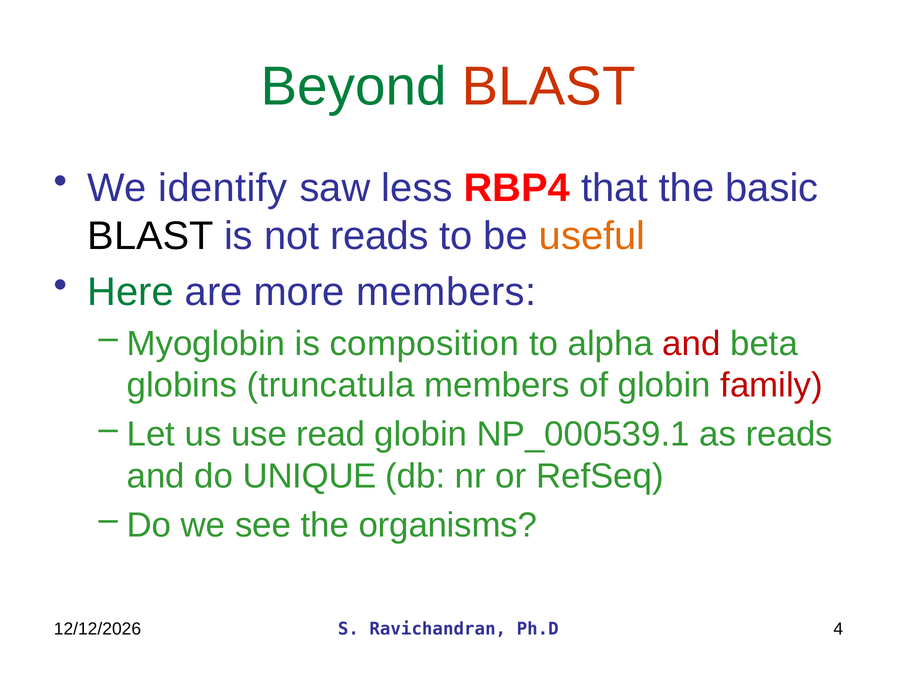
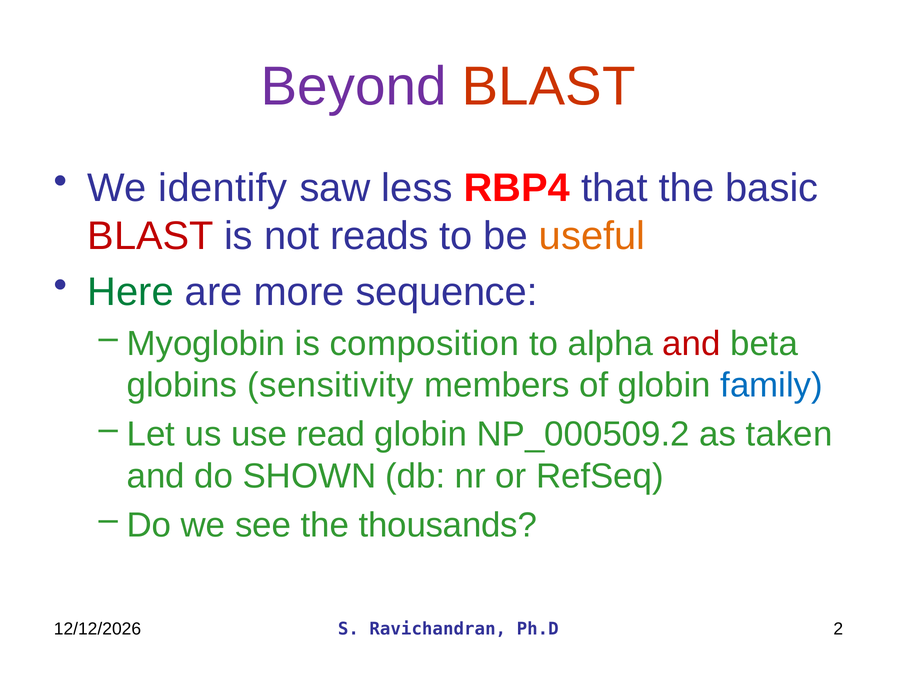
Beyond colour: green -> purple (354, 87)
BLAST colour: black -> red (151, 236)
more members: members -> sequence (447, 292)
truncatula: truncatula -> sensitivity (331, 385)
family colour: red -> blue (772, 385)
NP_000539.1: NP_000539.1 -> NP_000509.2 (583, 434)
as reads: reads -> taken (789, 434)
UNIQUE: UNIQUE -> SHOWN (310, 476)
organisms: organisms -> thousands (448, 525)
4: 4 -> 2 (838, 629)
